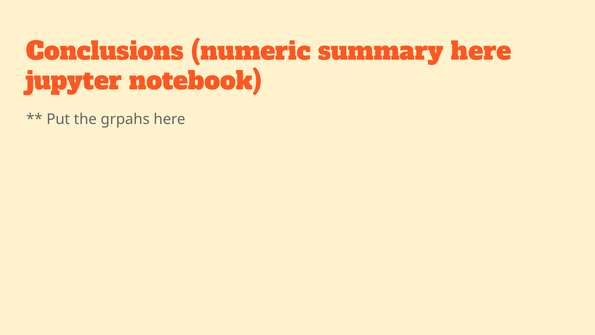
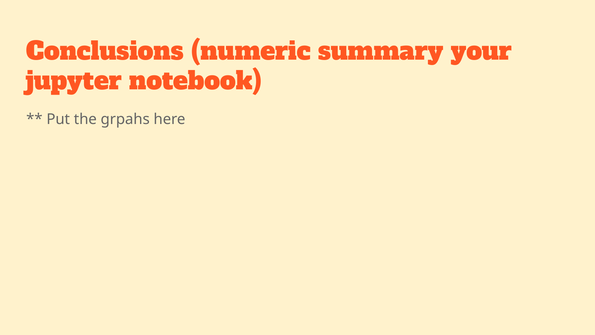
summary here: here -> your (481, 52)
